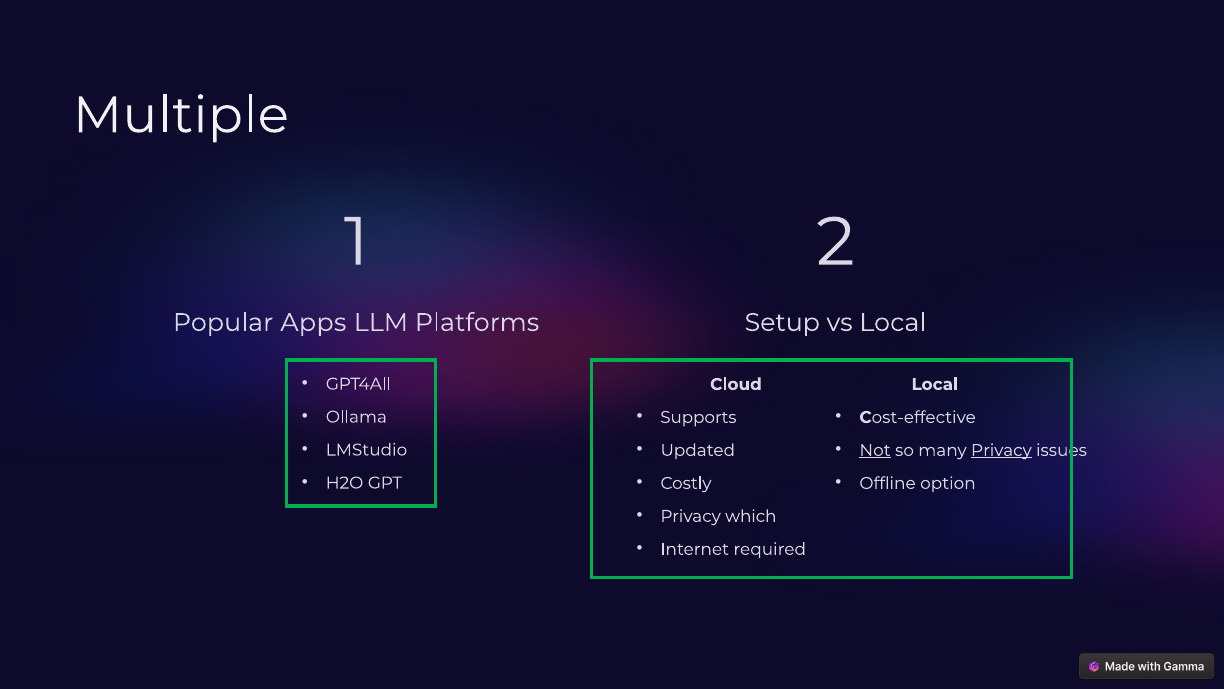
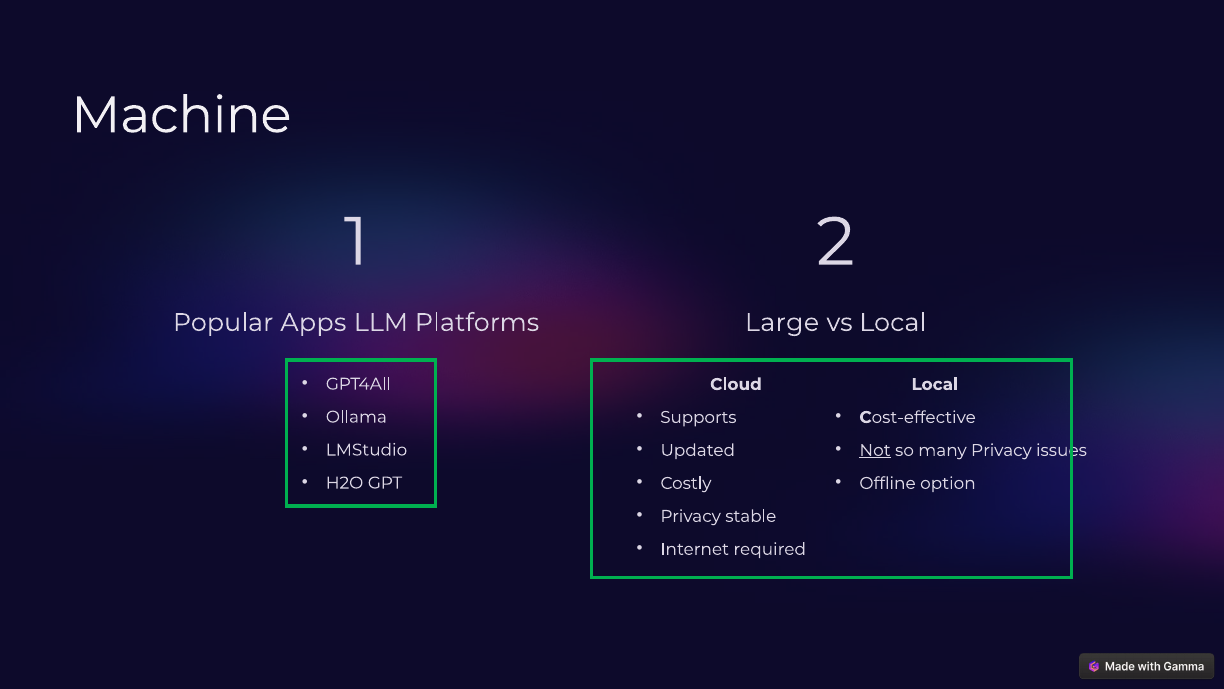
Multiple: Multiple -> Machine (181, 115)
Setup: Setup -> Large (782, 322)
Privacy underline: present -> none (1001, 450)
which: which -> stable (751, 516)
